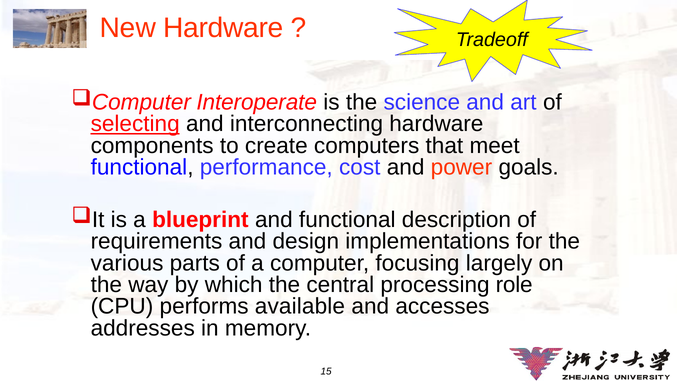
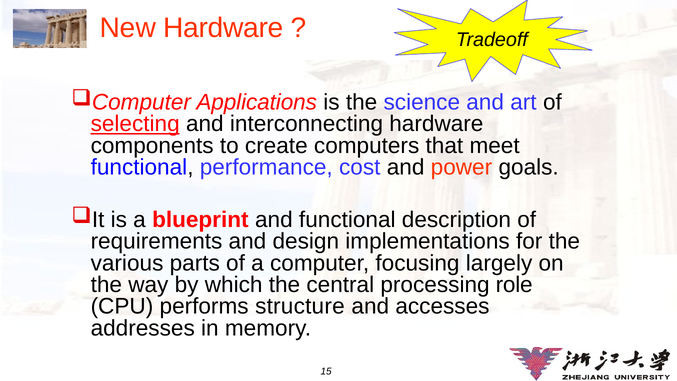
Interoperate: Interoperate -> Applications (257, 102)
available: available -> structure (300, 306)
